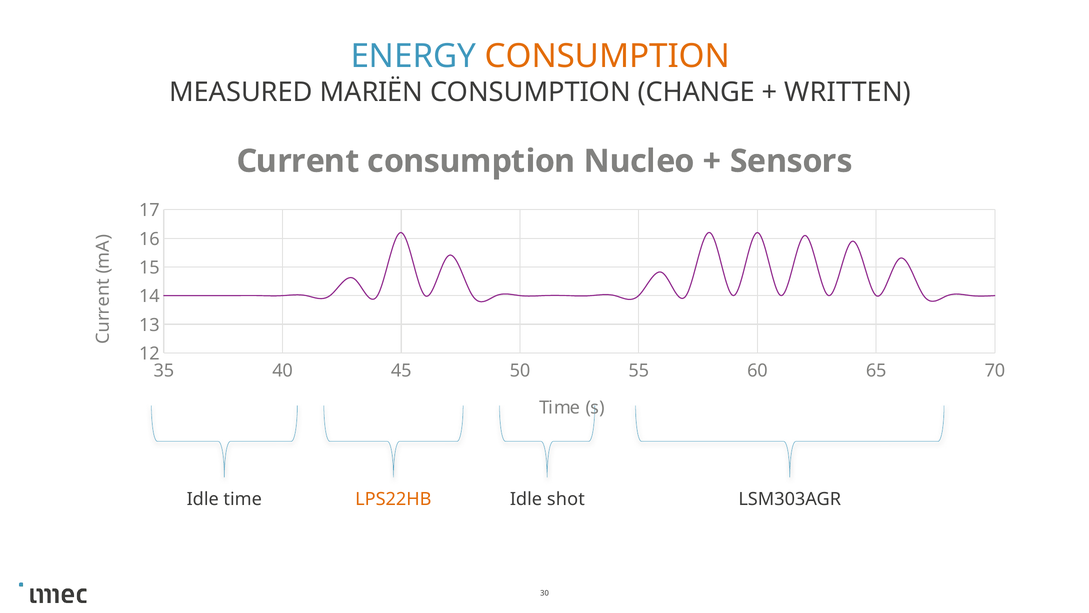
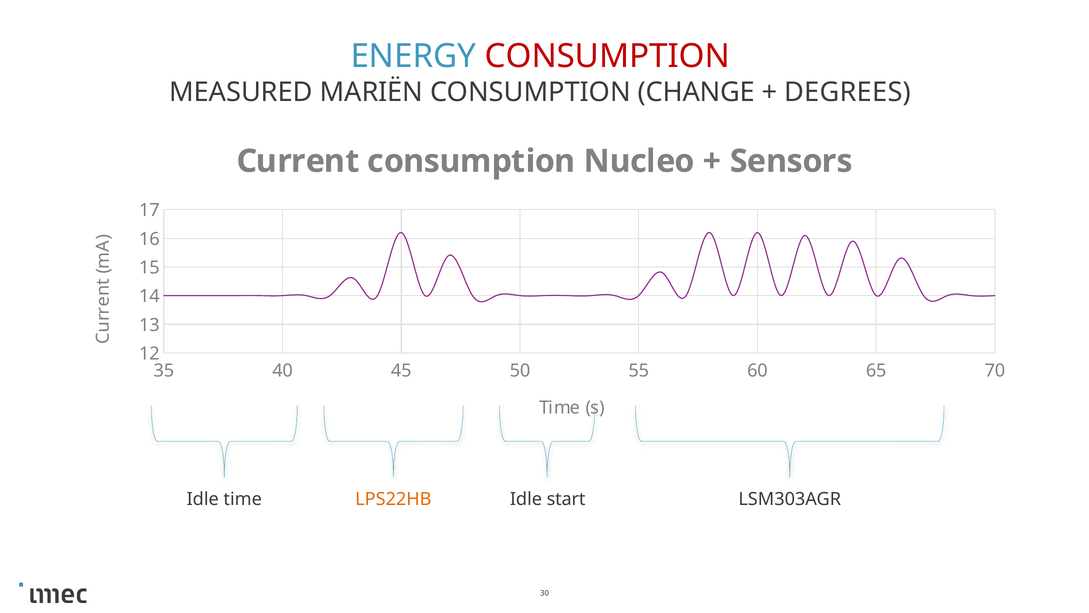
CONSUMPTION colour: orange -> red (607, 56)
WRITTEN: WRITTEN -> DEGREES (848, 92)
shot: shot -> start (566, 499)
